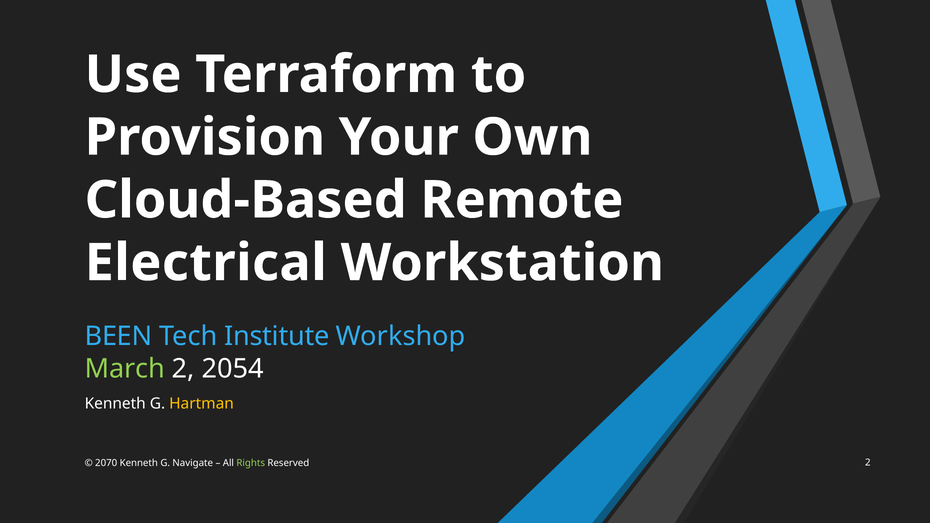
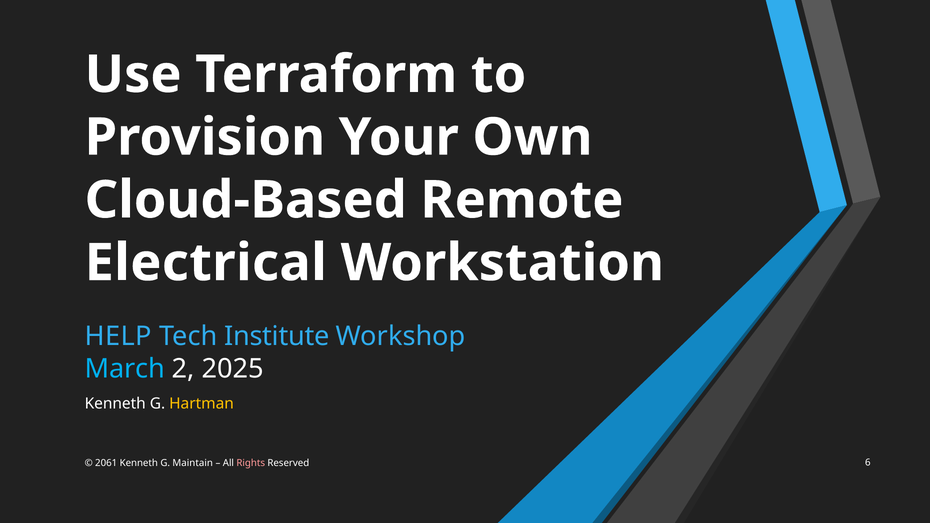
BEEN: BEEN -> HELP (118, 337)
March colour: light green -> light blue (125, 369)
2054: 2054 -> 2025 (233, 369)
2070: 2070 -> 2061 (106, 463)
Navigate: Navigate -> Maintain (193, 463)
Rights colour: light green -> pink (251, 463)
Reserved 2: 2 -> 6 (868, 463)
